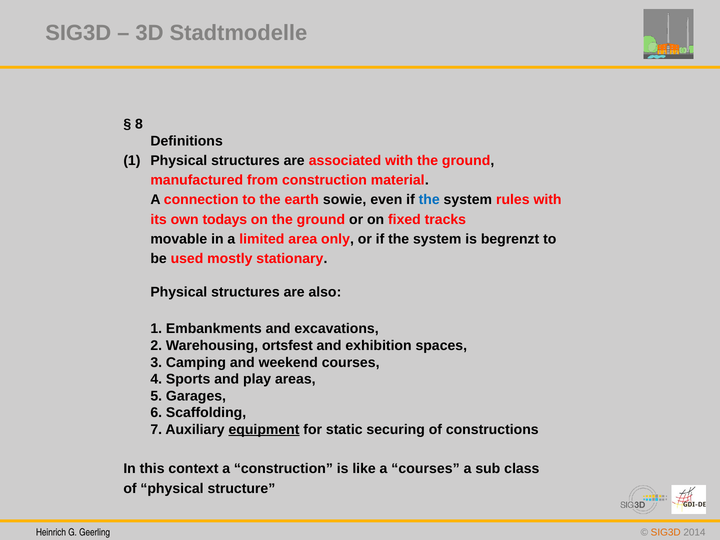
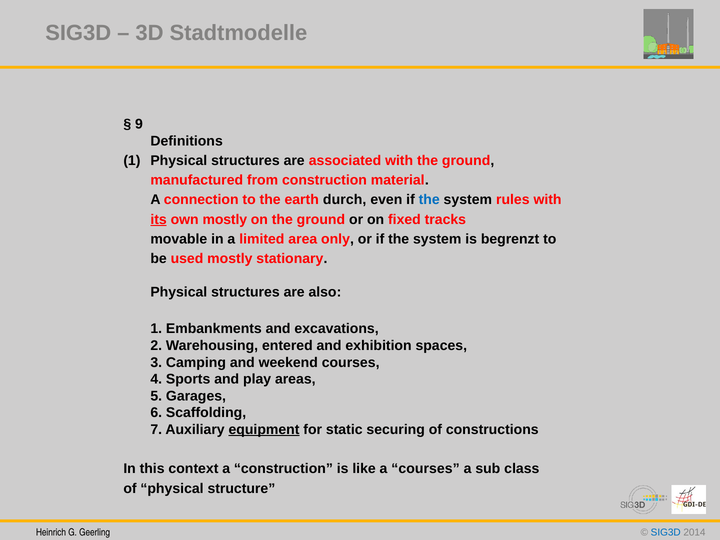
8: 8 -> 9 (139, 124)
sowie: sowie -> durch (345, 200)
its underline: none -> present (159, 219)
own todays: todays -> mostly (225, 219)
ortsfest: ortsfest -> entered (287, 346)
SIG3D colour: orange -> blue (666, 533)
